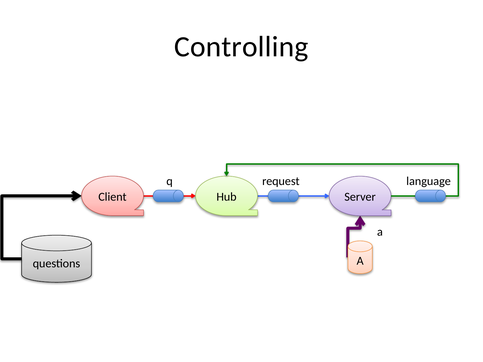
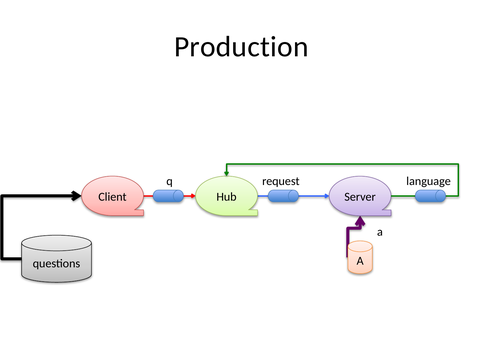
Controlling: Controlling -> Production (241, 47)
